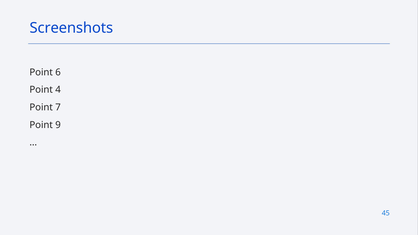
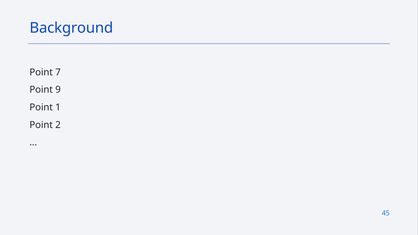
Screenshots: Screenshots -> Background (71, 28)
6: 6 -> 7 (58, 72)
4: 4 -> 9 (58, 90)
7: 7 -> 1 (58, 107)
9: 9 -> 2 (58, 125)
